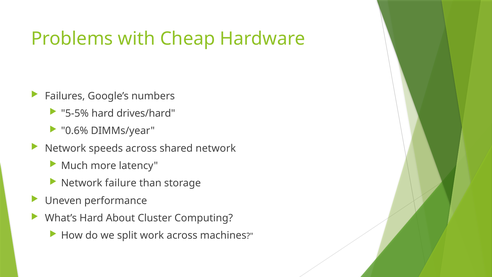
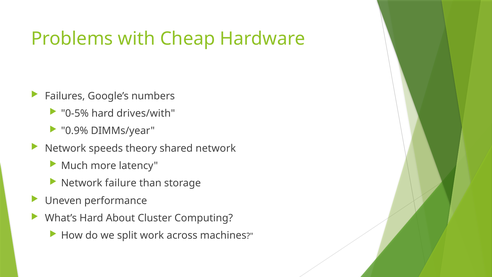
5-5%: 5-5% -> 0-5% (75, 113)
drives/hard: drives/hard -> drives/with (146, 113)
0.6%: 0.6% -> 0.9% (75, 131)
speeds across: across -> theory (141, 148)
